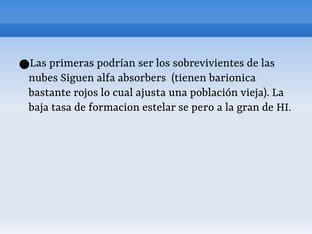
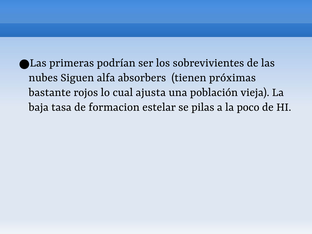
barionica: barionica -> próximas (232, 77)
pero: pero -> pilas (203, 107)
gran: gran -> poco (248, 107)
